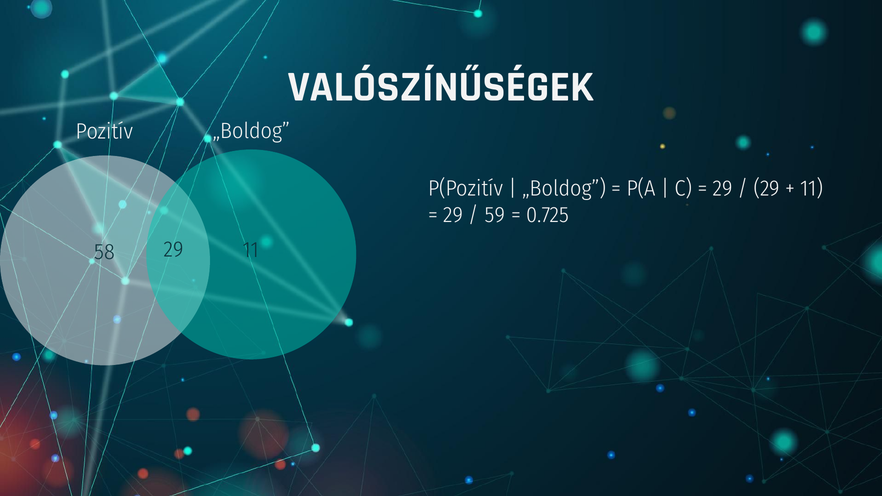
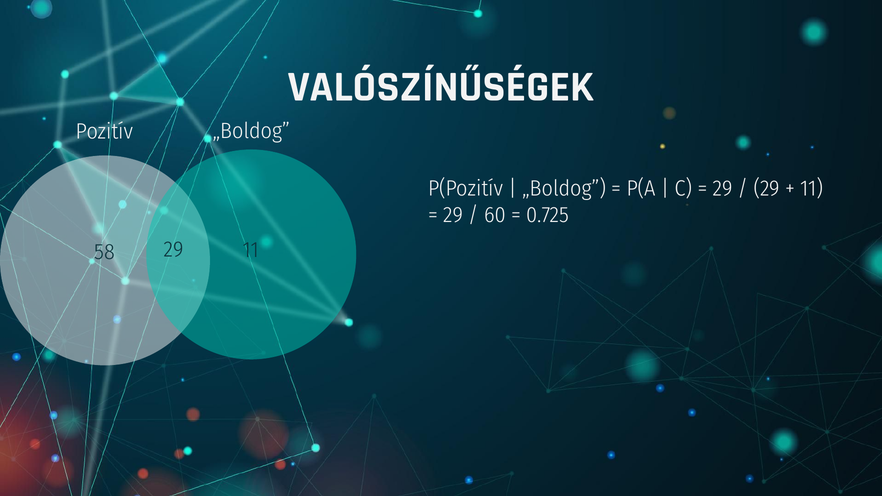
59: 59 -> 60 (495, 215)
